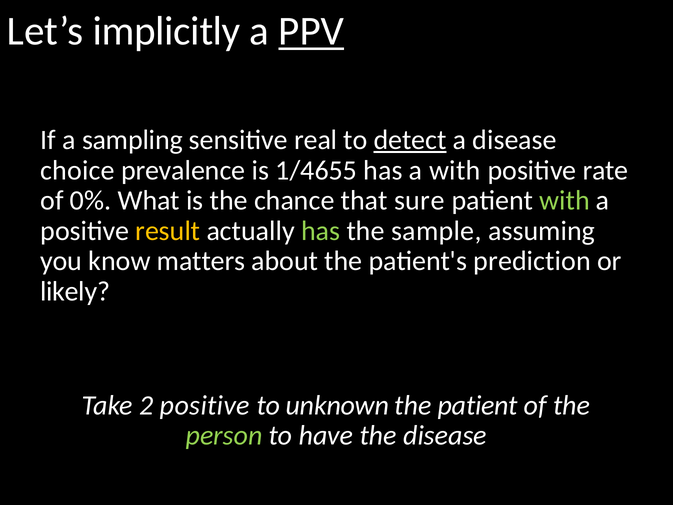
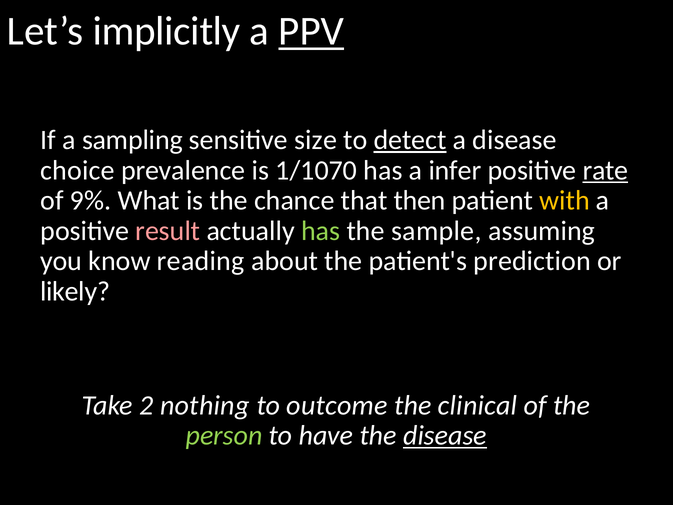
real: real -> size (316, 140)
1/4655: 1/4655 -> 1/1070 (316, 170)
a with: with -> infer (455, 170)
rate underline: none -> present (606, 170)
0%: 0% -> 9% (91, 200)
sure: sure -> then (420, 200)
with colour: light green -> yellow (565, 200)
result colour: yellow -> pink (168, 231)
matters: matters -> reading (201, 261)
2 positive: positive -> nothing (205, 405)
unknown: unknown -> outcome (337, 405)
the patient: patient -> clinical (478, 405)
disease underline: none -> present (445, 435)
